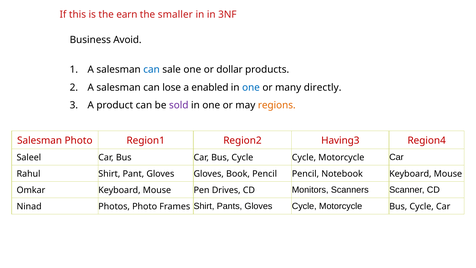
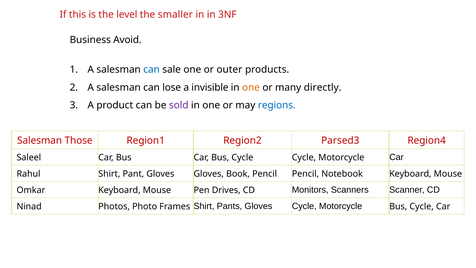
earn: earn -> level (127, 15)
dollar: dollar -> outer (229, 69)
enabled: enabled -> invisible (210, 87)
one colour: blue -> orange (251, 87)
regions colour: orange -> blue (277, 105)
Salesman Photo: Photo -> Those (79, 140)
Having3: Having3 -> Parsed3 (340, 140)
